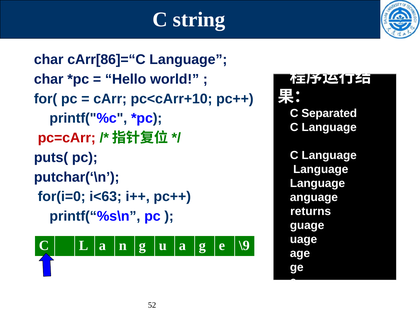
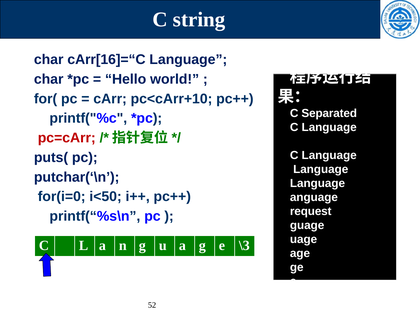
cArr[86]=“C: cArr[86]=“C -> cArr[16]=“C (106, 60)
i<63: i<63 -> i<50 (106, 197)
returns: returns -> request (311, 211)
\9: \9 -> \3 (244, 246)
